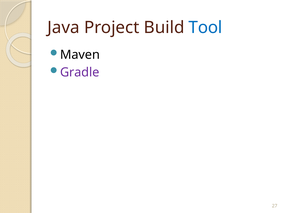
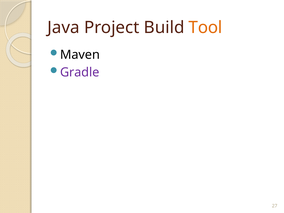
Tool colour: blue -> orange (205, 27)
